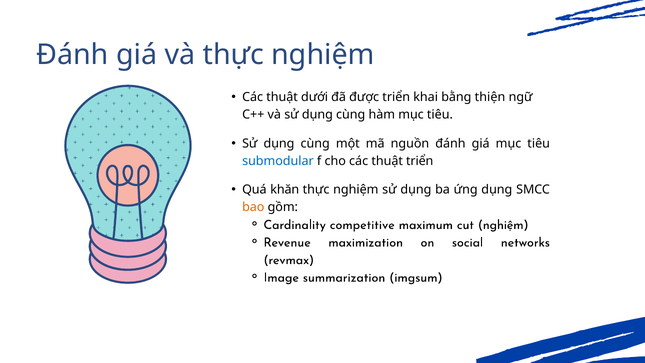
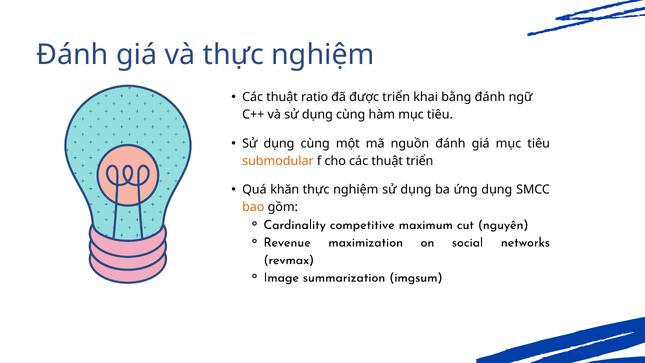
dưới: dưới -> ratio (315, 97)
bằng thiện: thiện -> đánh (490, 97)
submodular colour: blue -> orange (278, 161)
cut nghiệm: nghiệm -> nguyên (503, 225)
